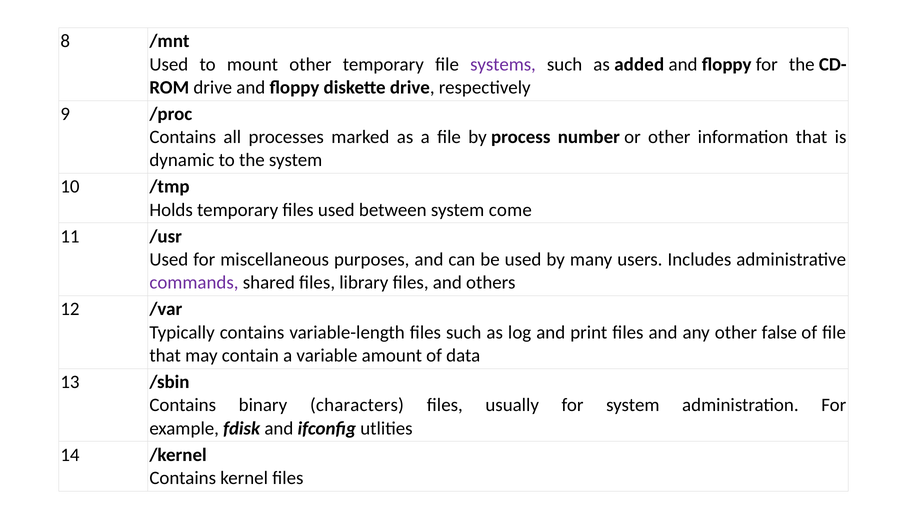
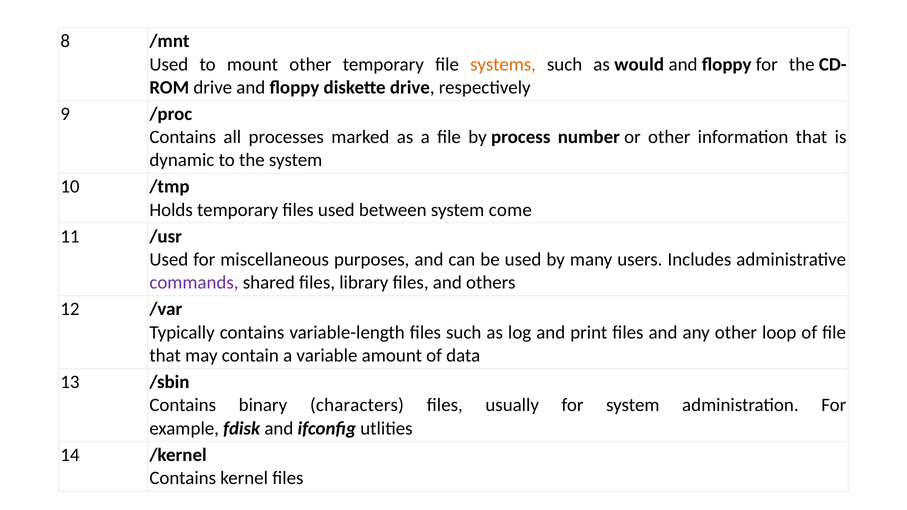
systems colour: purple -> orange (503, 64)
added: added -> would (639, 64)
false: false -> loop (779, 332)
